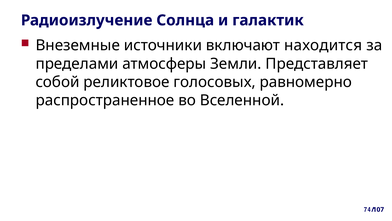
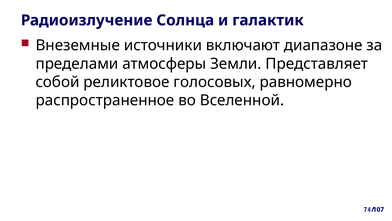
находится: находится -> диапазоне (323, 45)
